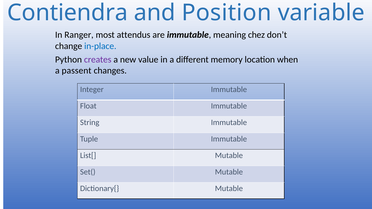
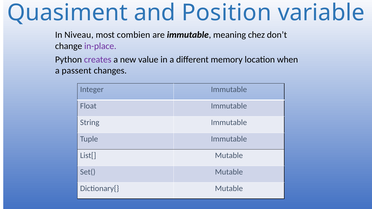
Contiendra: Contiendra -> Quasiment (67, 13)
Ranger: Ranger -> Niveau (79, 35)
attendus: attendus -> combien (134, 35)
in-place colour: blue -> purple (100, 46)
